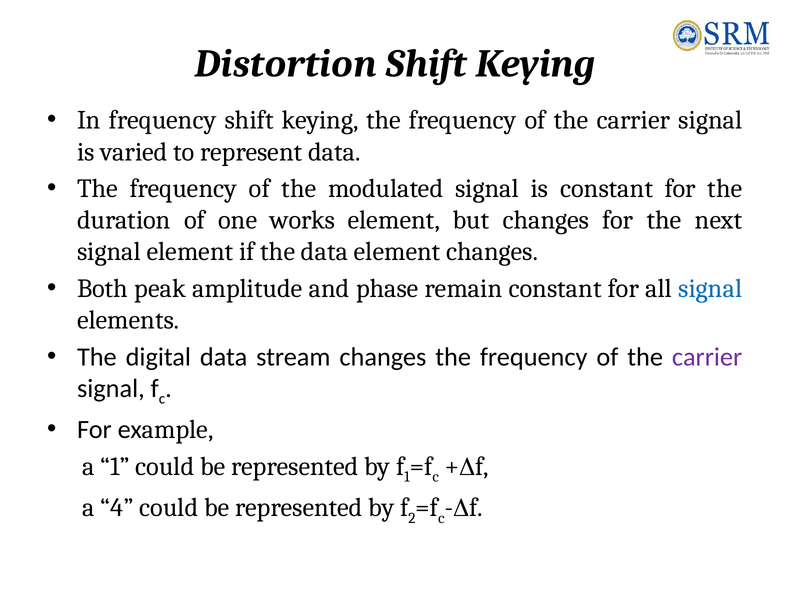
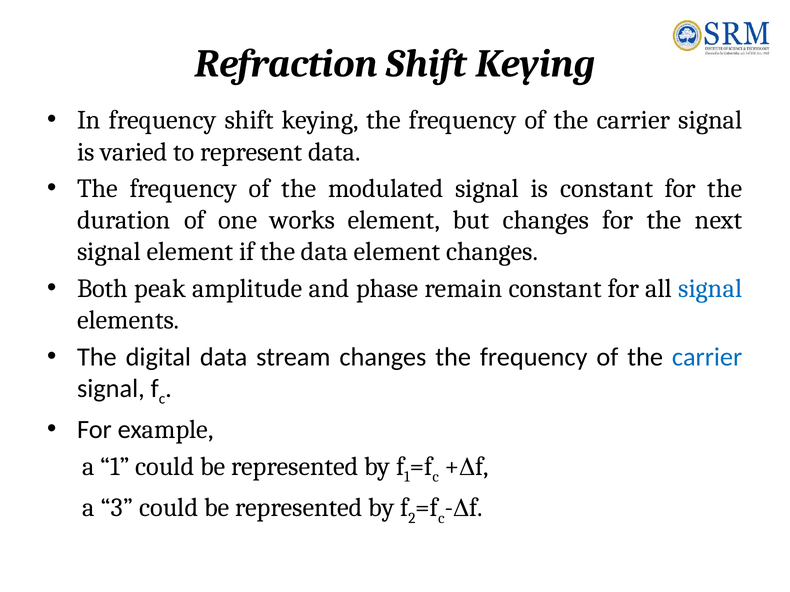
Distortion: Distortion -> Refraction (286, 64)
carrier colour: purple -> blue (707, 357)
4: 4 -> 3 (117, 508)
